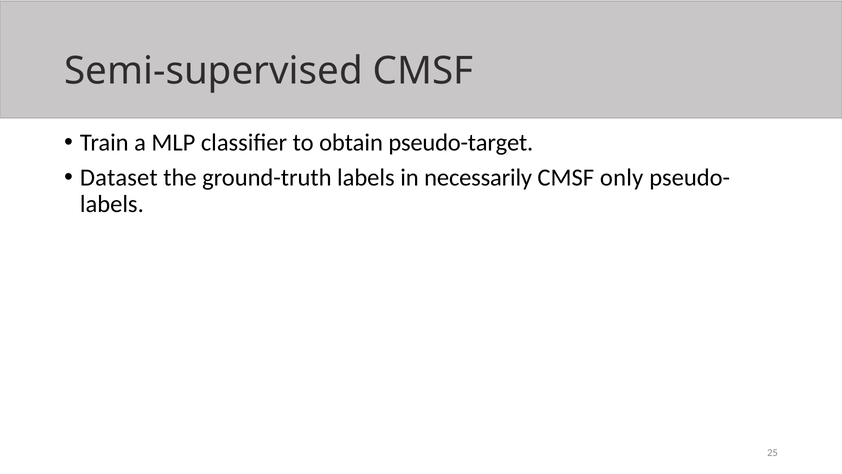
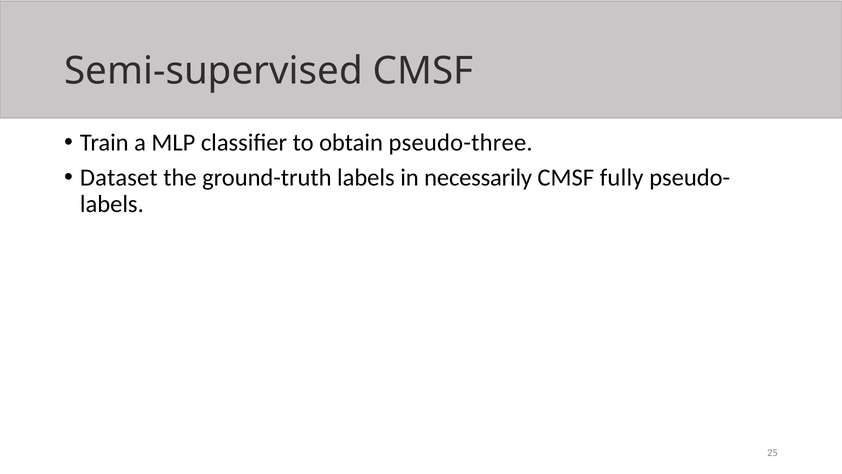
pseudo-target: pseudo-target -> pseudo-three (461, 142)
only: only -> fully (622, 178)
